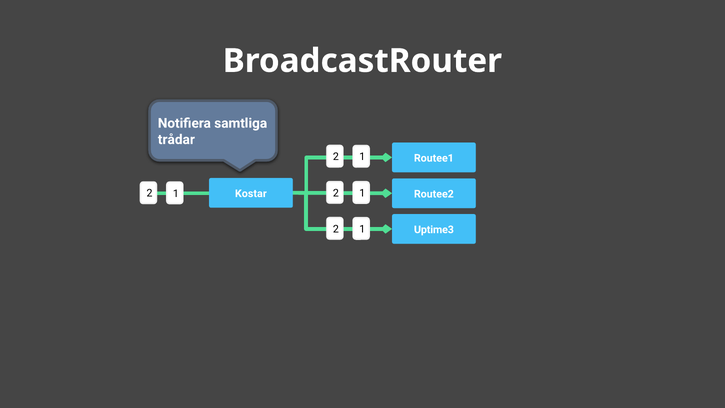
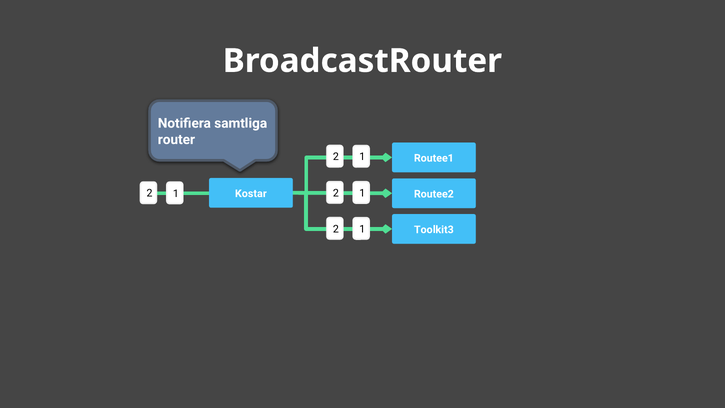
trådar: trådar -> router (176, 139)
Uptime3: Uptime3 -> Toolkit3 (434, 230)
